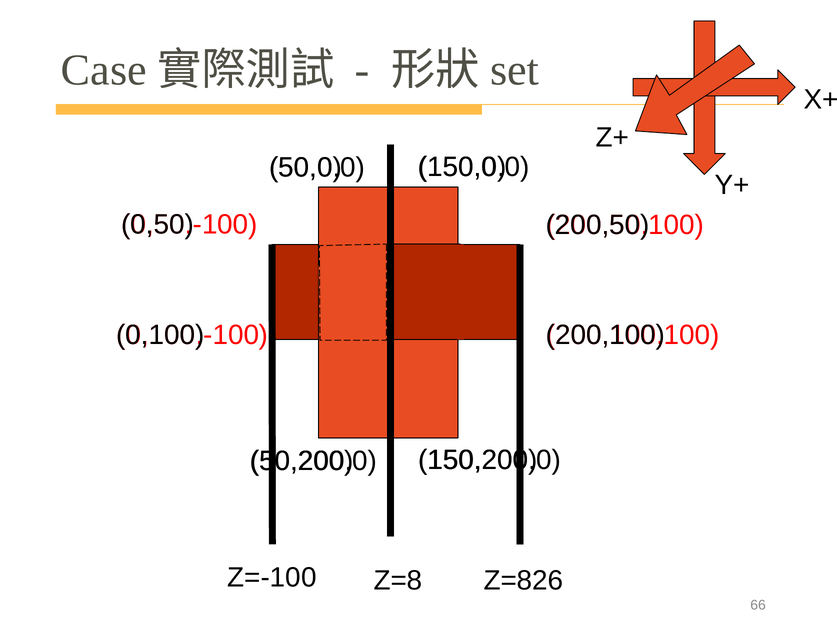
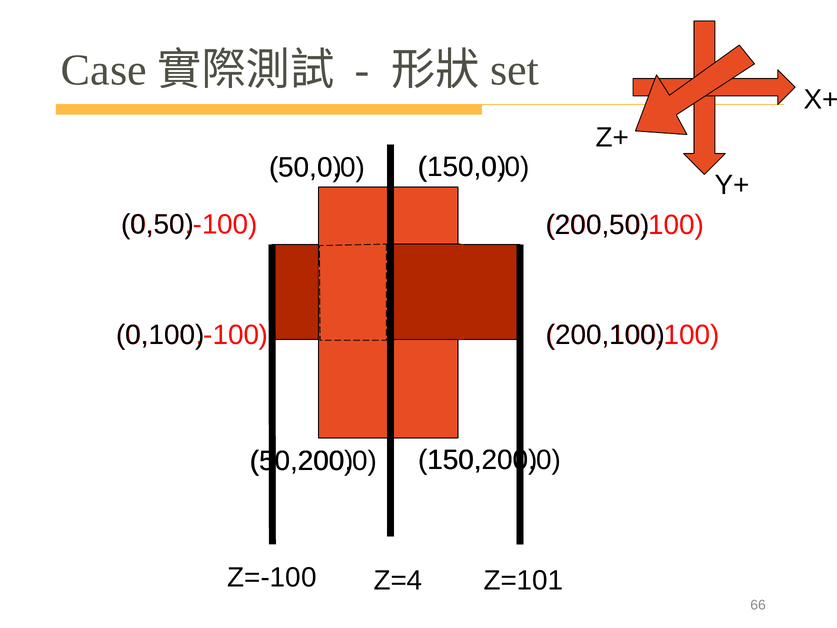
Z=8: Z=8 -> Z=4 (398, 581)
Z=826: Z=826 -> Z=101 (523, 580)
